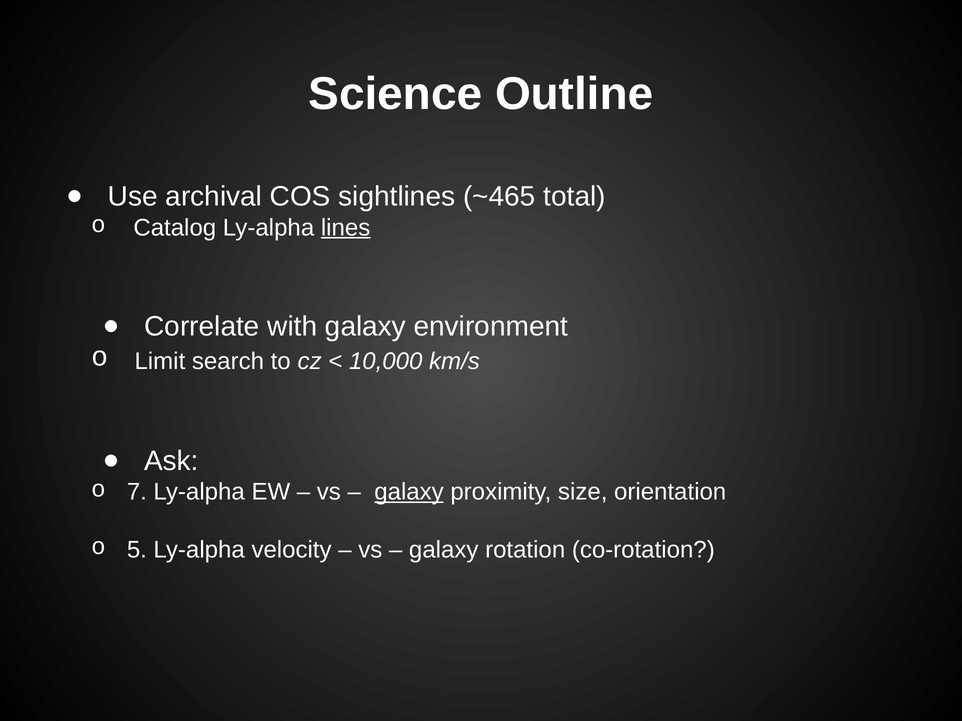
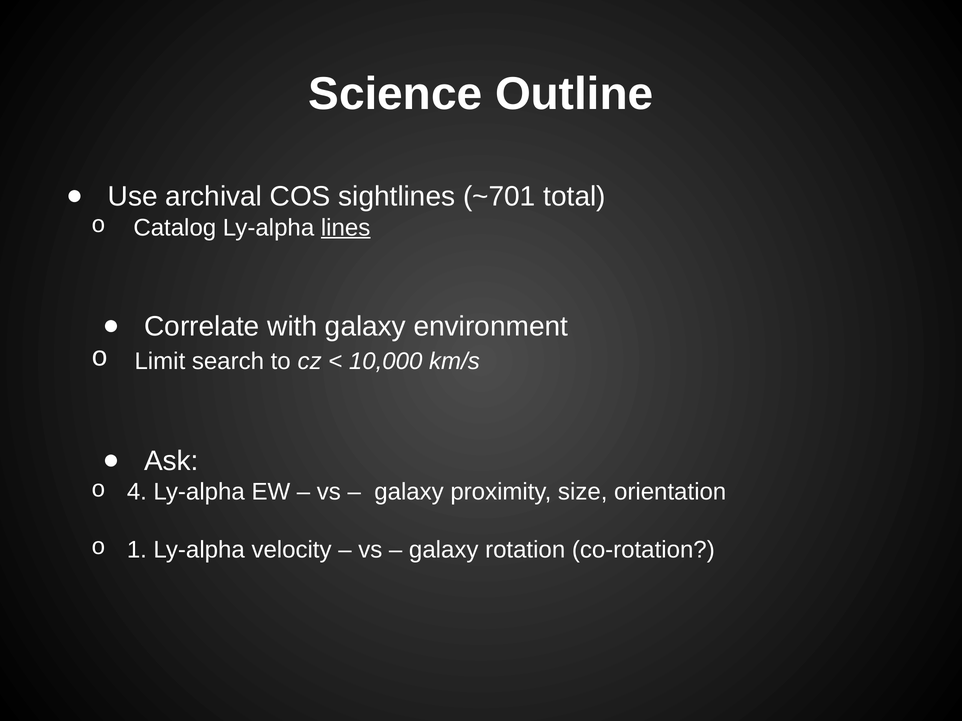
~465: ~465 -> ~701 (499, 197)
7: 7 -> 4 (137, 492)
galaxy underline: present -> none (409, 492)
5: 5 -> 1 (137, 550)
